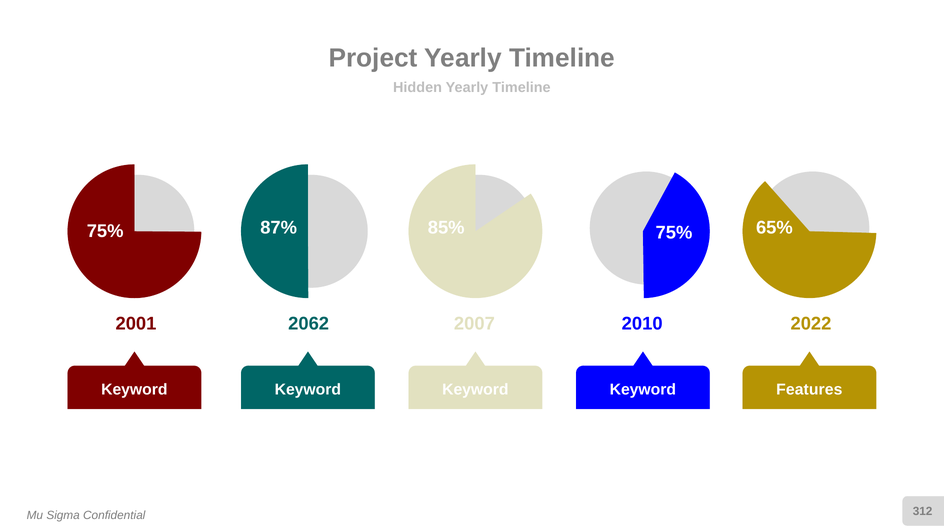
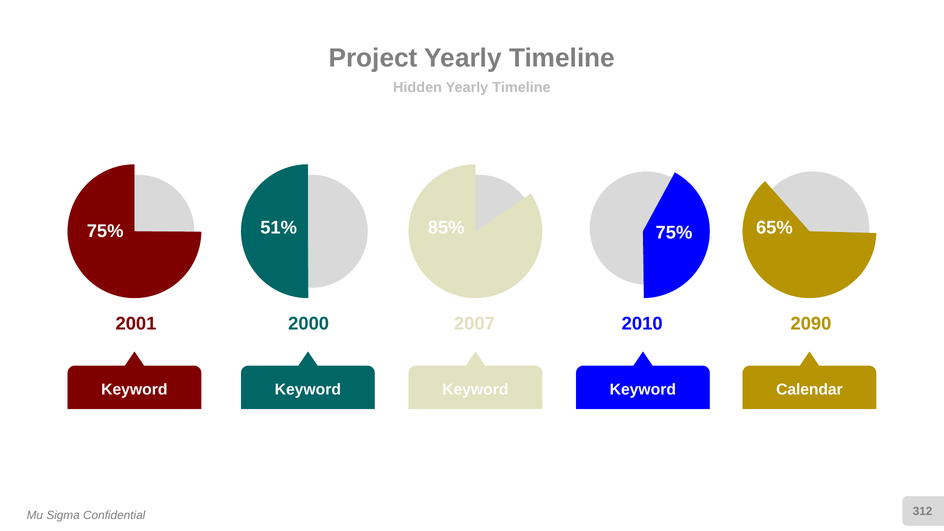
87%: 87% -> 51% (279, 228)
2062: 2062 -> 2000 (309, 324)
2022: 2022 -> 2090 (811, 324)
Features: Features -> Calendar (809, 390)
